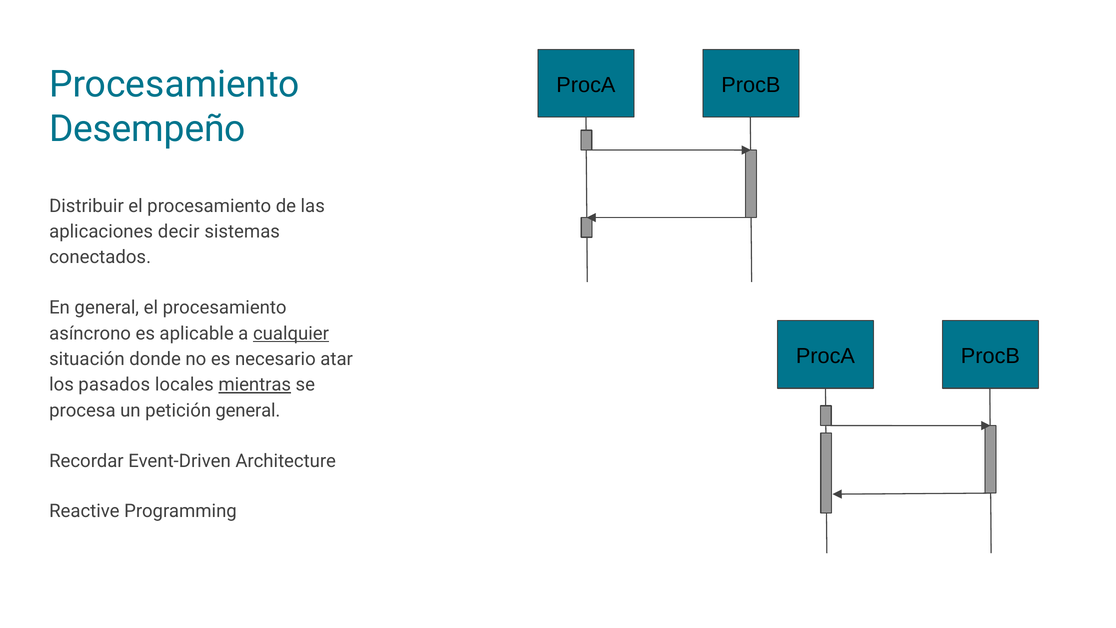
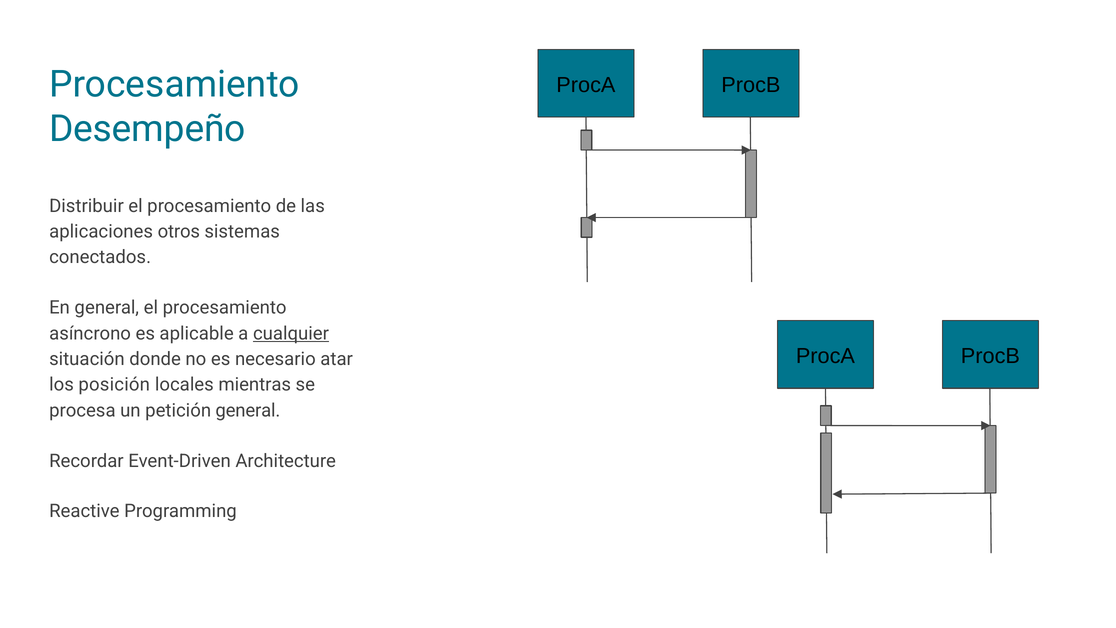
decir: decir -> otros (179, 232)
pasados: pasados -> posición (114, 385)
mientras underline: present -> none (255, 385)
